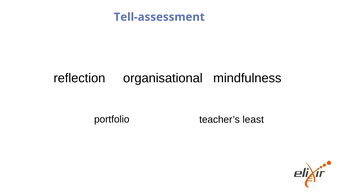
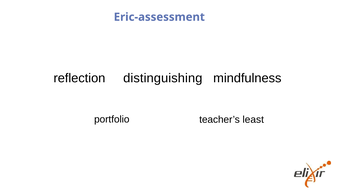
Tell-assessment: Tell-assessment -> Eric-assessment (159, 17)
organisational: organisational -> distinguishing (163, 78)
